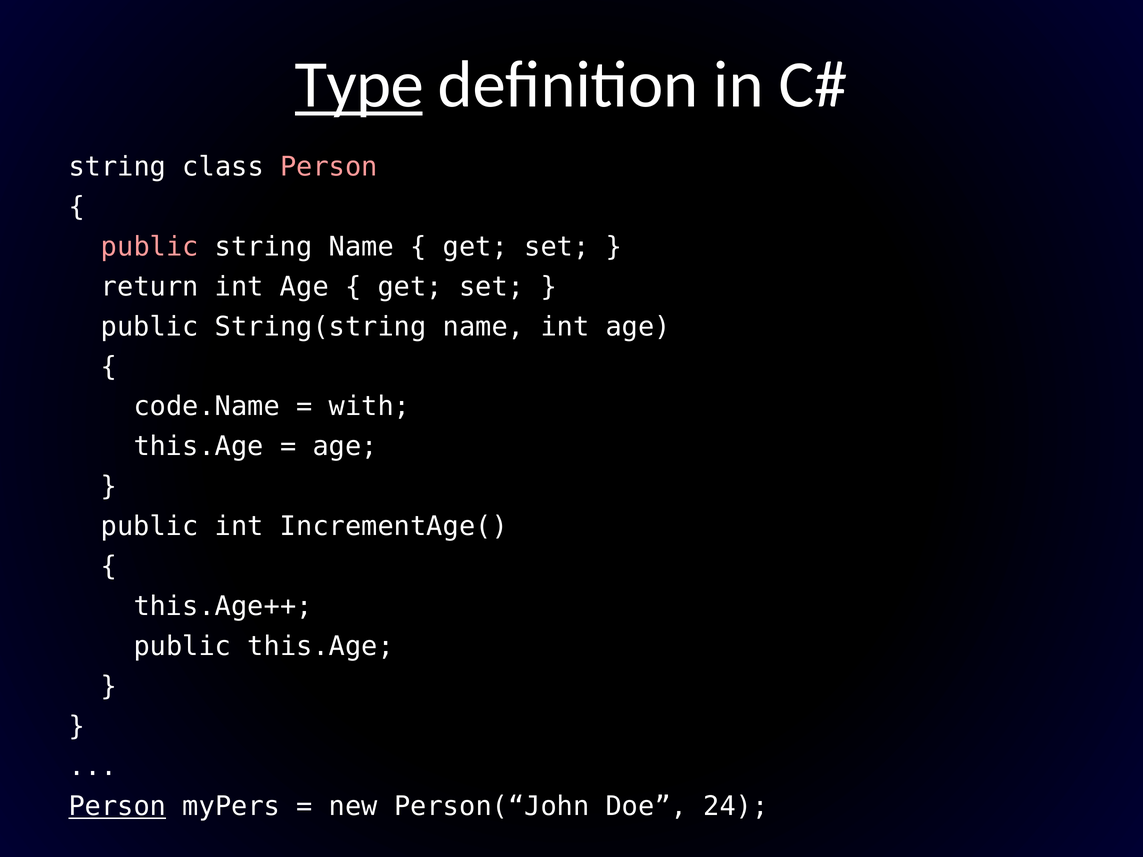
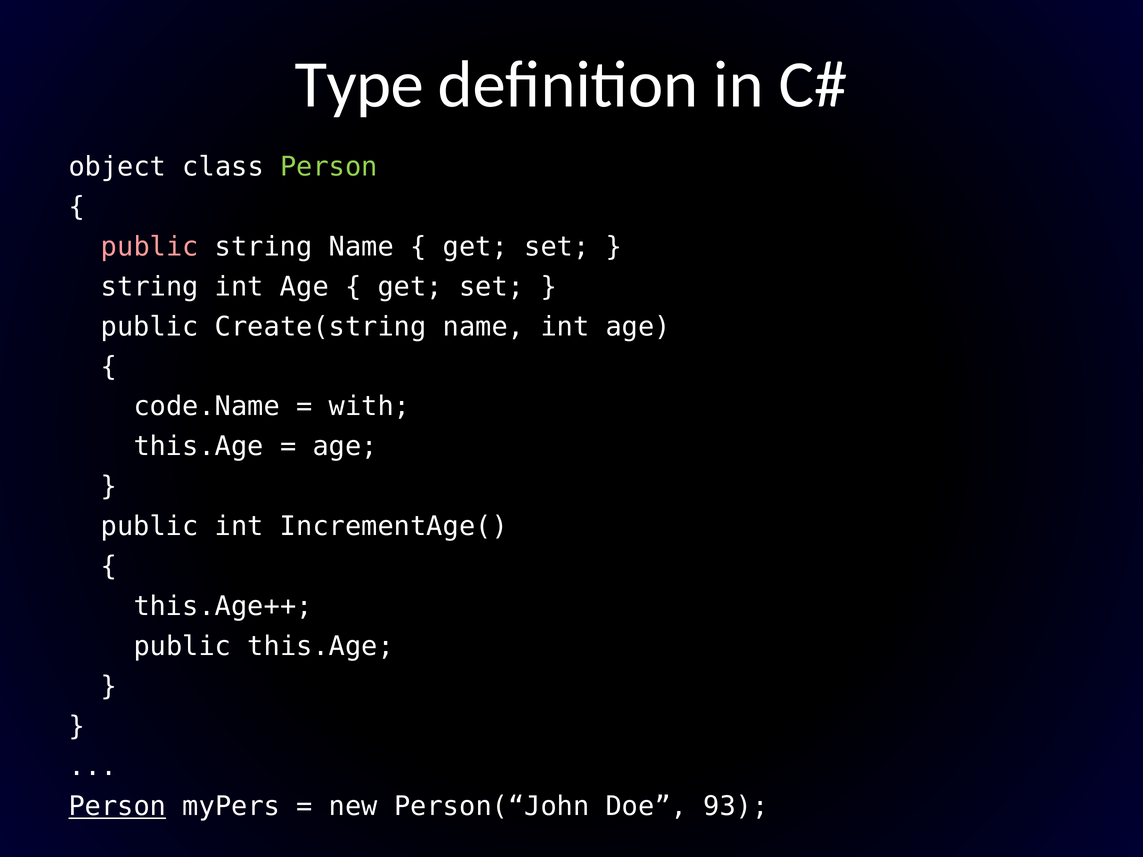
Type underline: present -> none (359, 85)
string: string -> object (117, 167)
Person colour: pink -> light green (329, 167)
return: return -> string (150, 287)
String(string: String(string -> Create(string (321, 327)
24: 24 -> 93 (736, 807)
